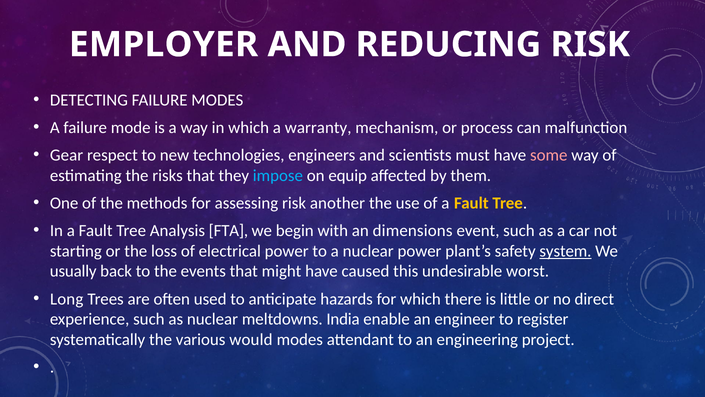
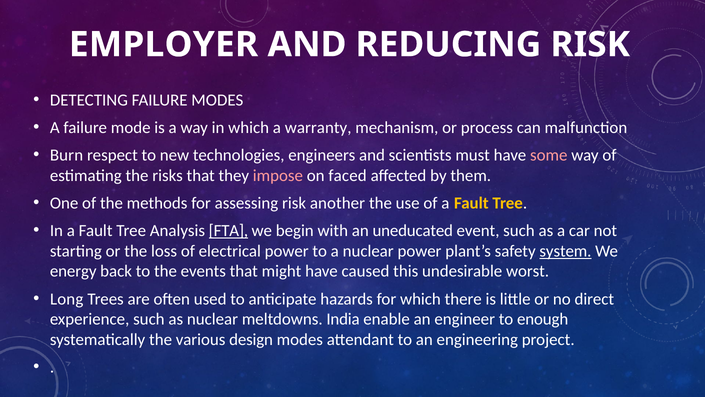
Gear: Gear -> Burn (67, 155)
impose colour: light blue -> pink (278, 175)
equip: equip -> faced (348, 175)
FTA underline: none -> present (228, 231)
dimensions: dimensions -> uneducated (413, 231)
usually: usually -> energy (73, 271)
register: register -> enough (543, 319)
would: would -> design (251, 339)
